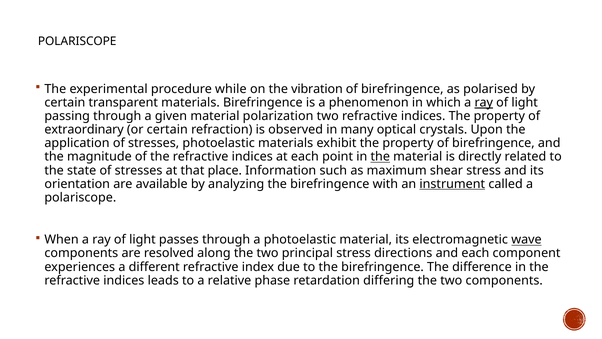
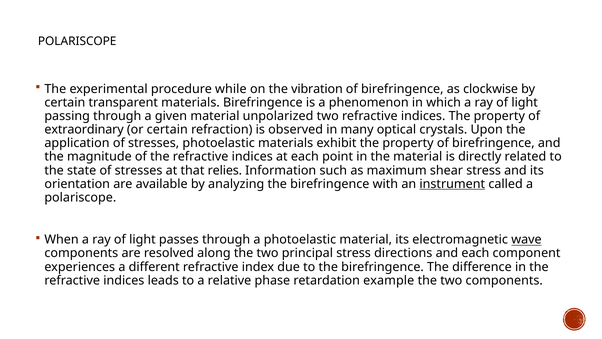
polarised: polarised -> clockwise (491, 89)
ray underline: present -> none (484, 102)
polarization: polarization -> unpolarized (278, 116)
the underline: present -> none (380, 157)
place: place -> relies (225, 170)
differing: differing -> example (389, 280)
